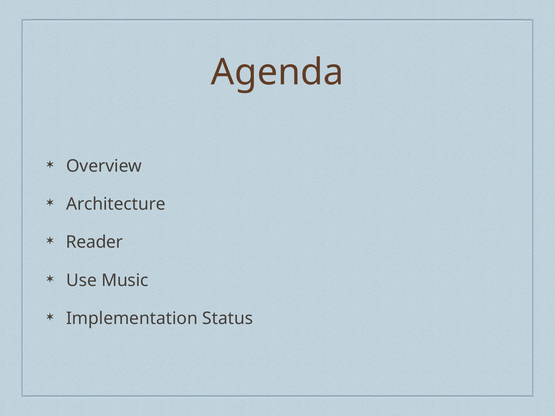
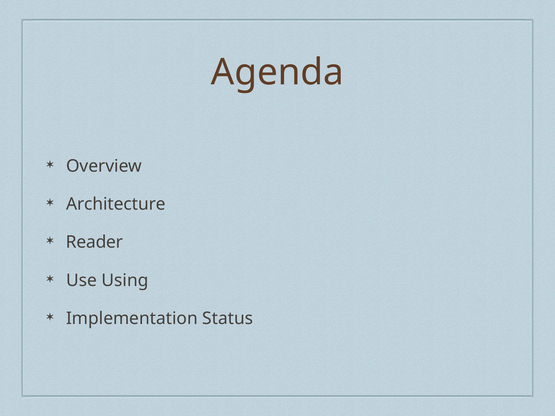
Music: Music -> Using (125, 281)
